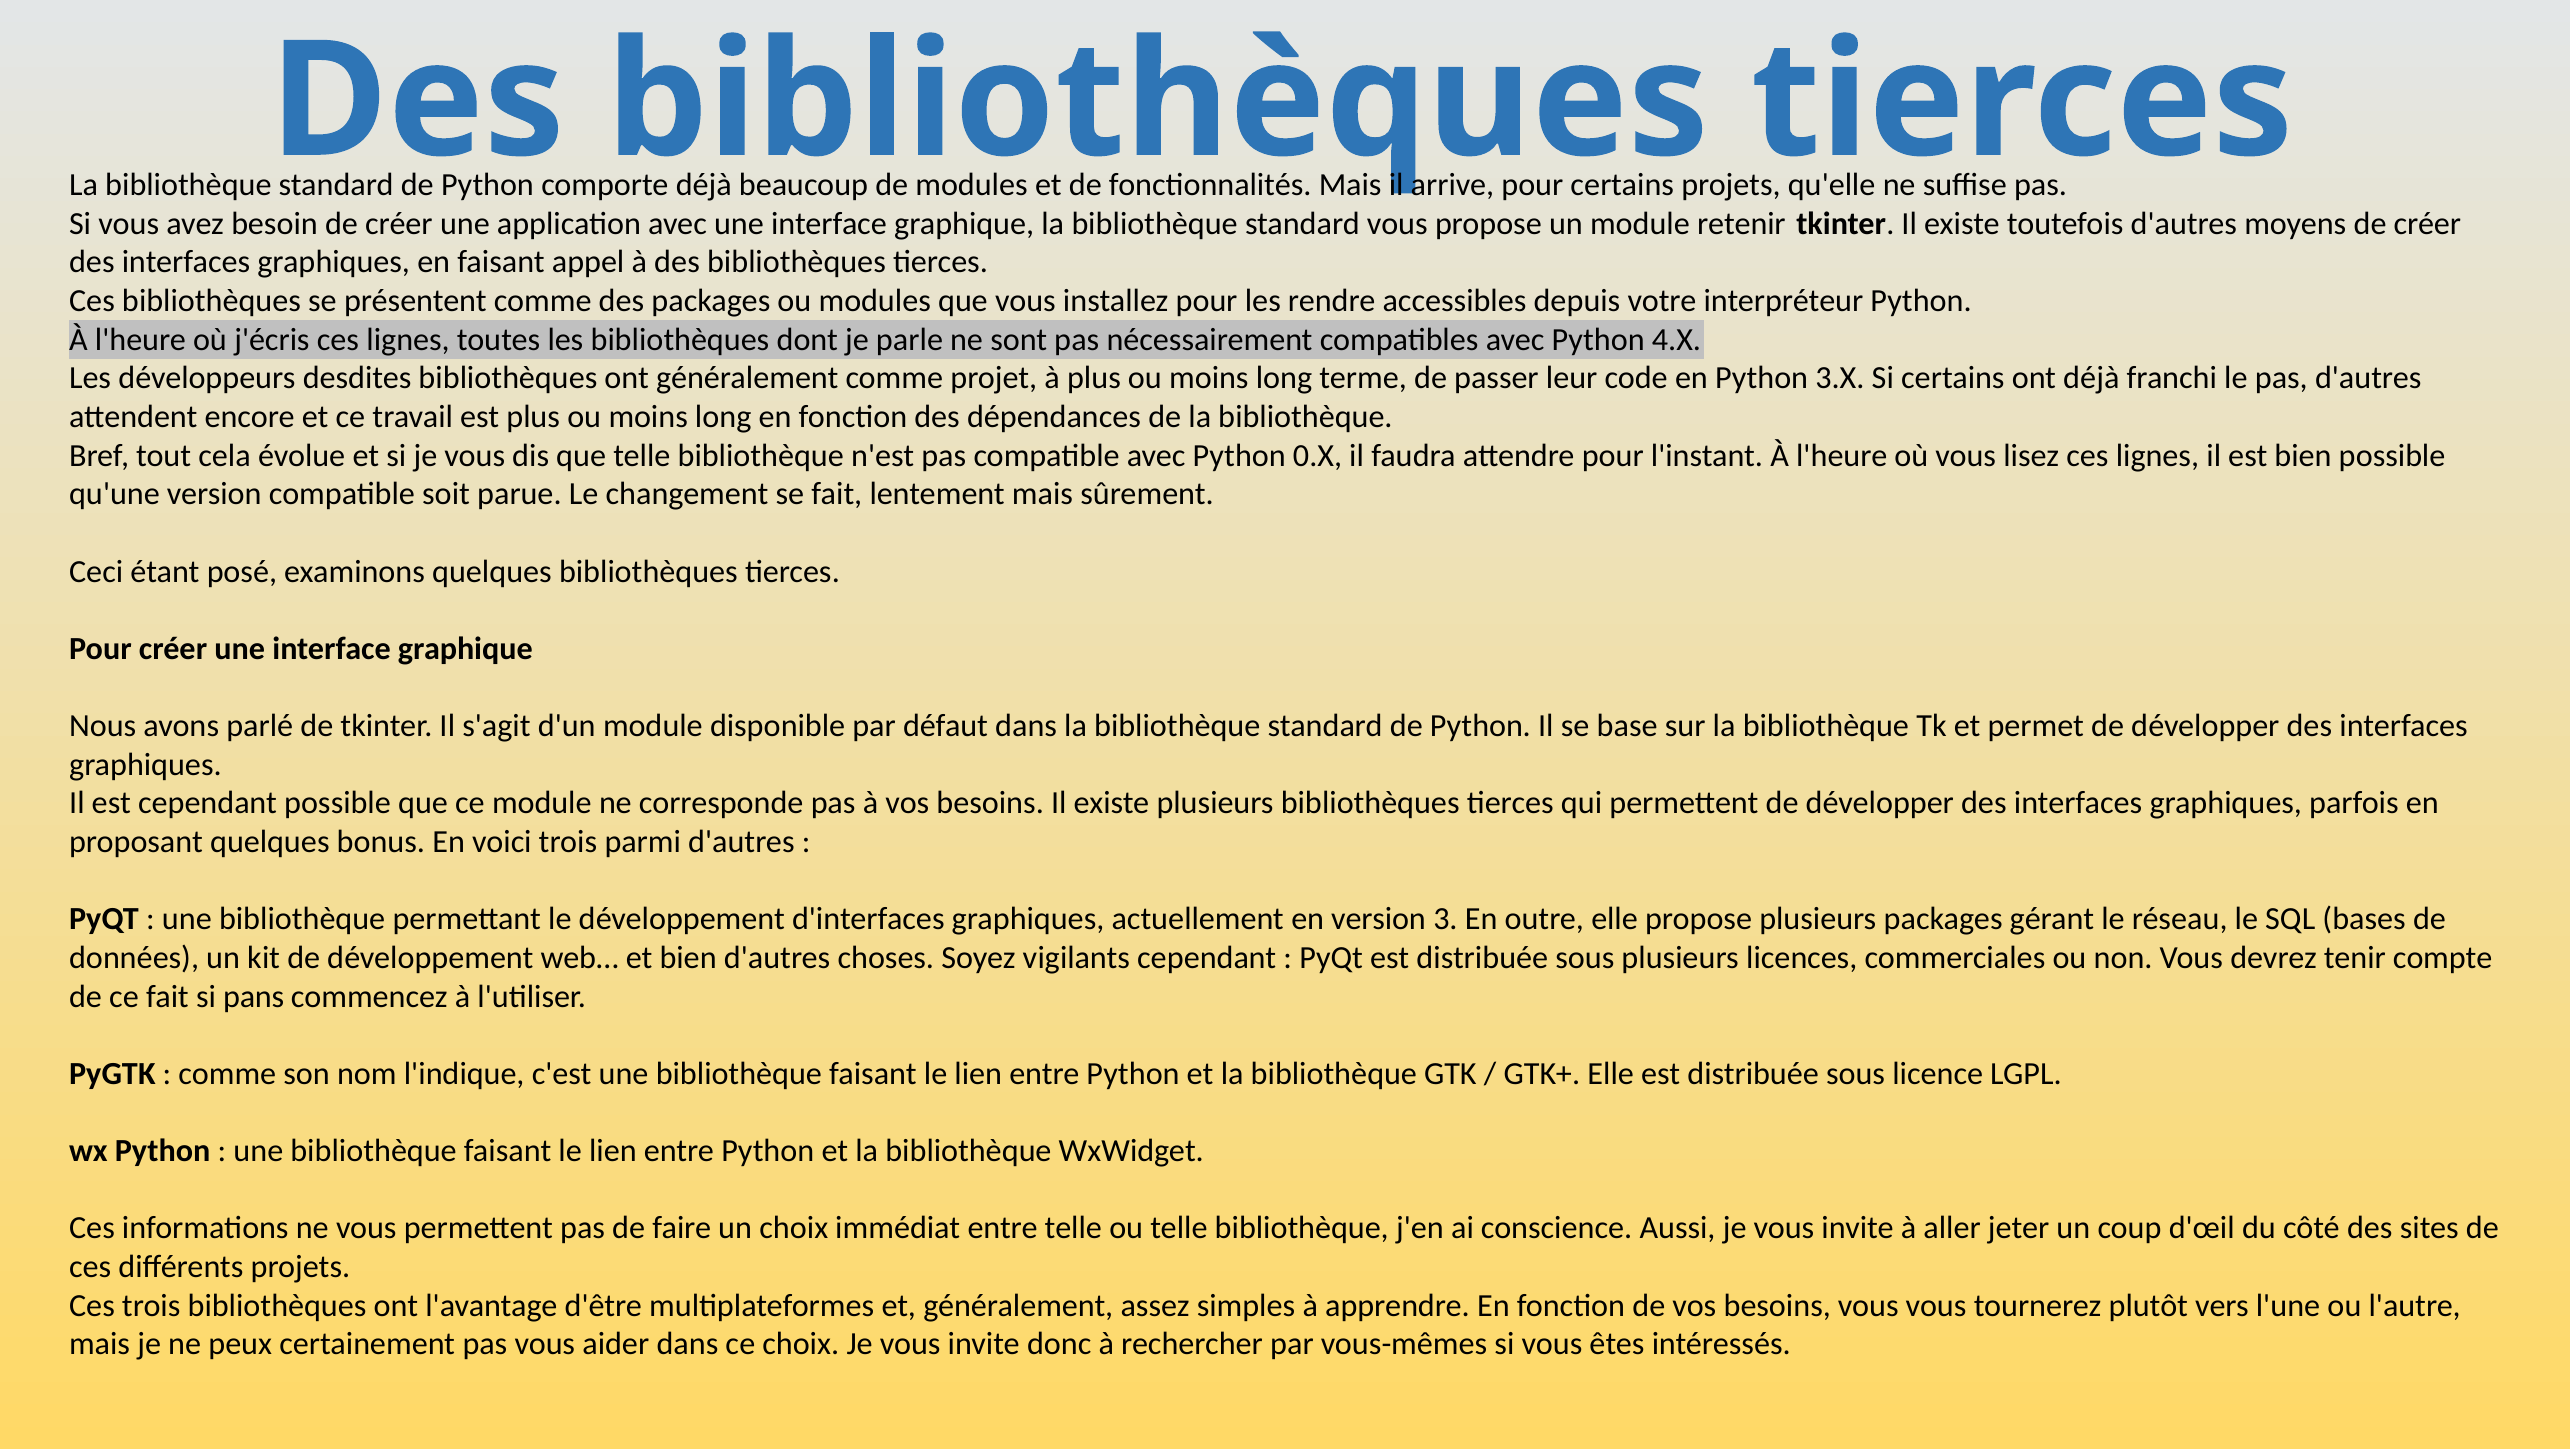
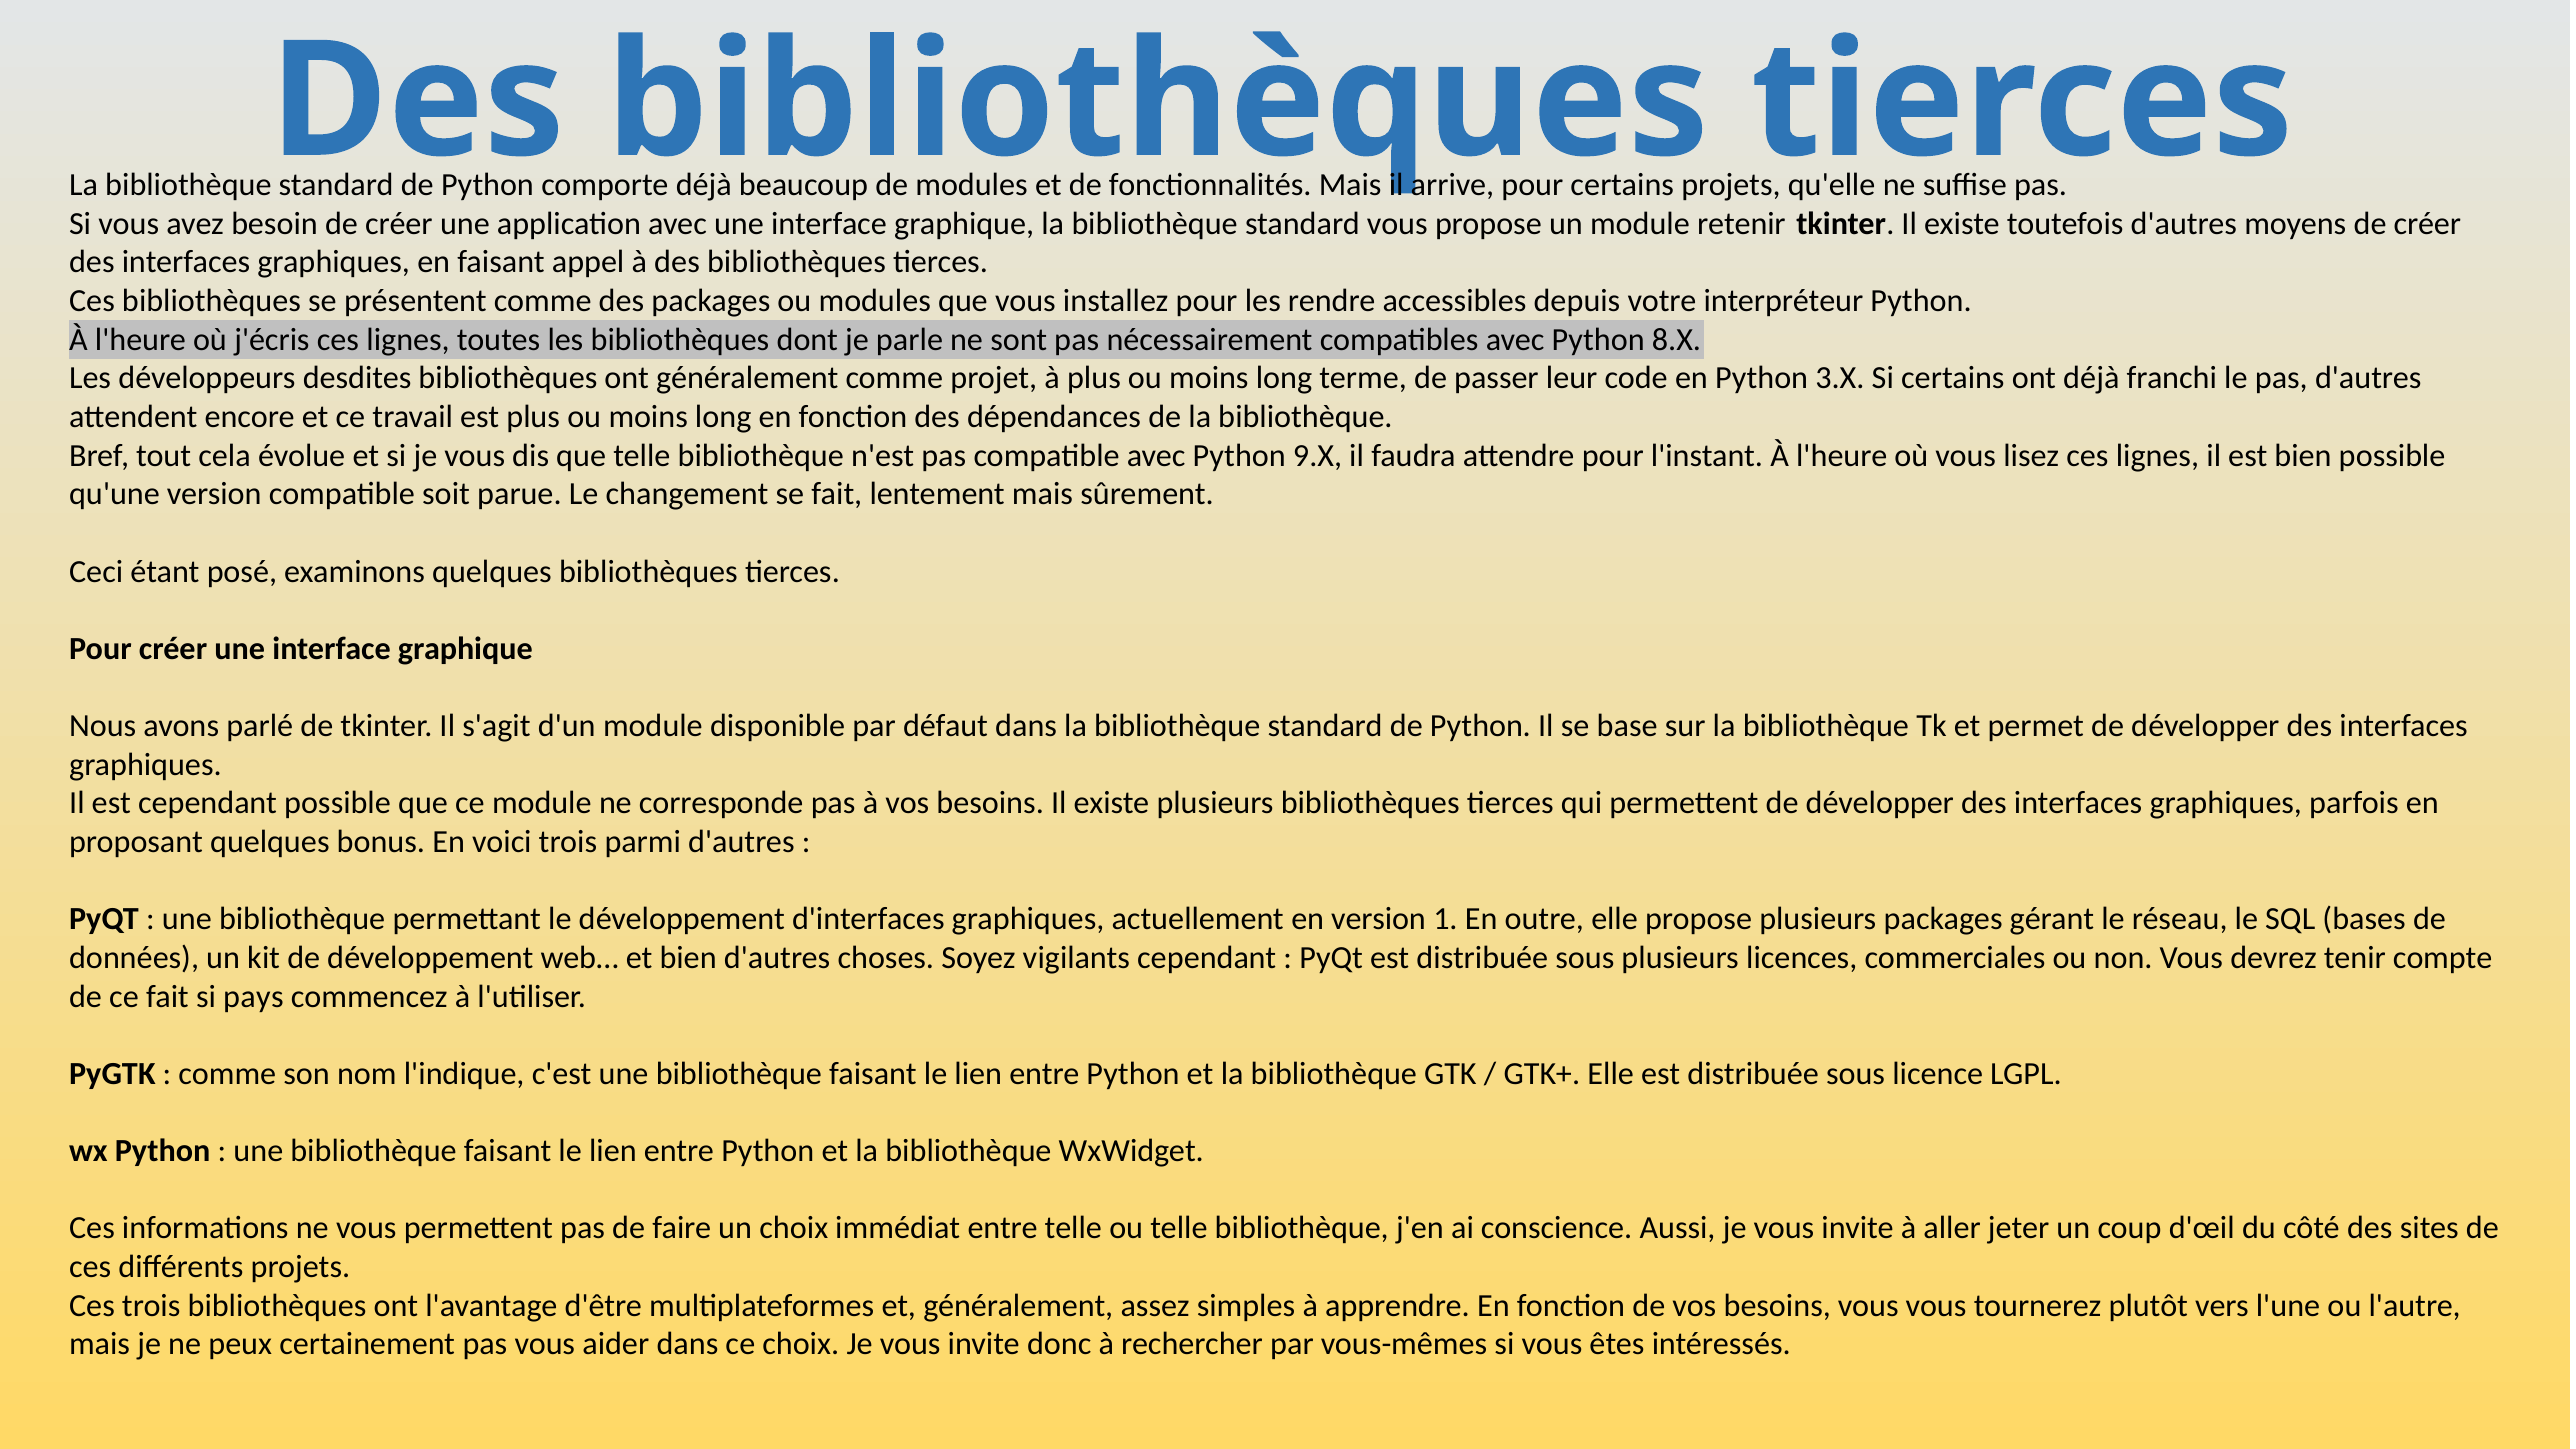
4.X: 4.X -> 8.X (1676, 340)
0.X: 0.X -> 9.X (1318, 456)
3: 3 -> 1 (1445, 919)
pans: pans -> pays (253, 997)
